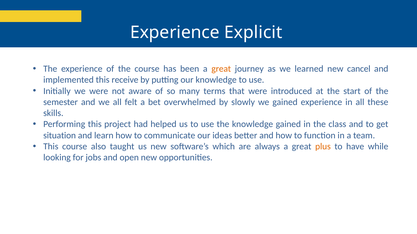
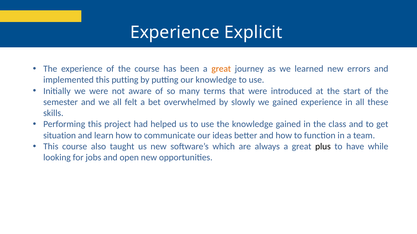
cancel: cancel -> errors (359, 69)
this receive: receive -> putting (125, 80)
plus colour: orange -> black (323, 147)
